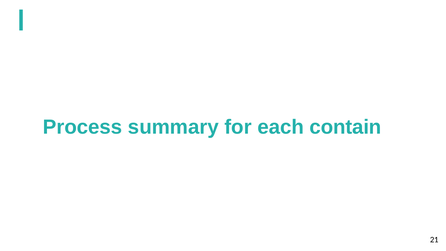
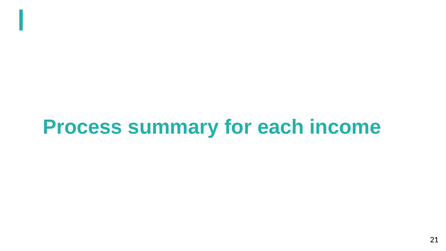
contain: contain -> income (345, 127)
